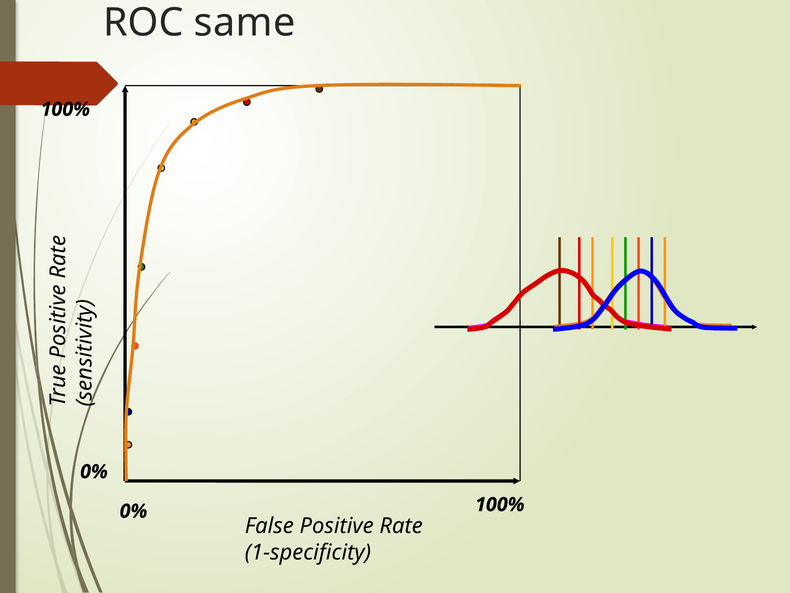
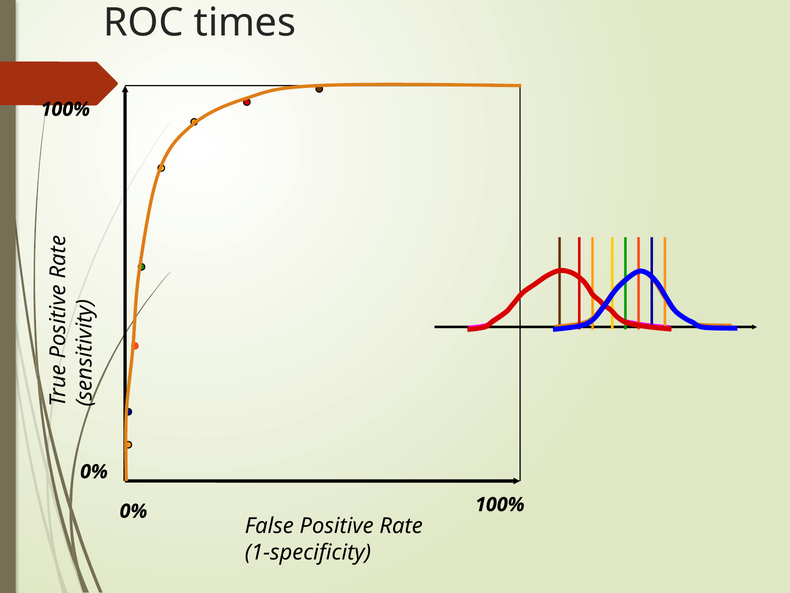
same: same -> times (245, 23)
